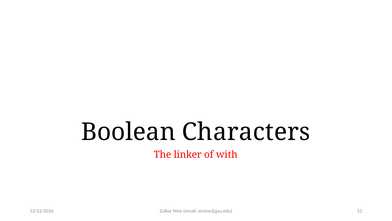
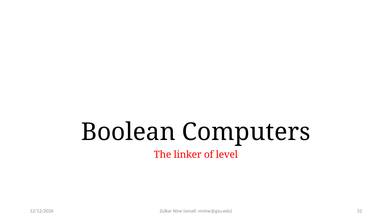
Characters: Characters -> Computers (246, 132)
with: with -> level (227, 154)
